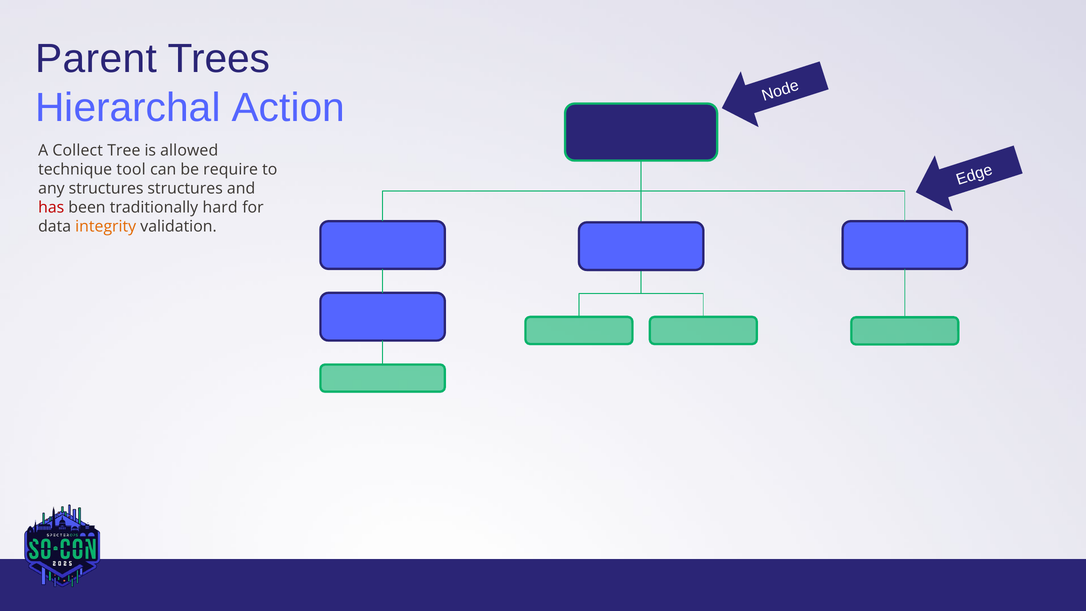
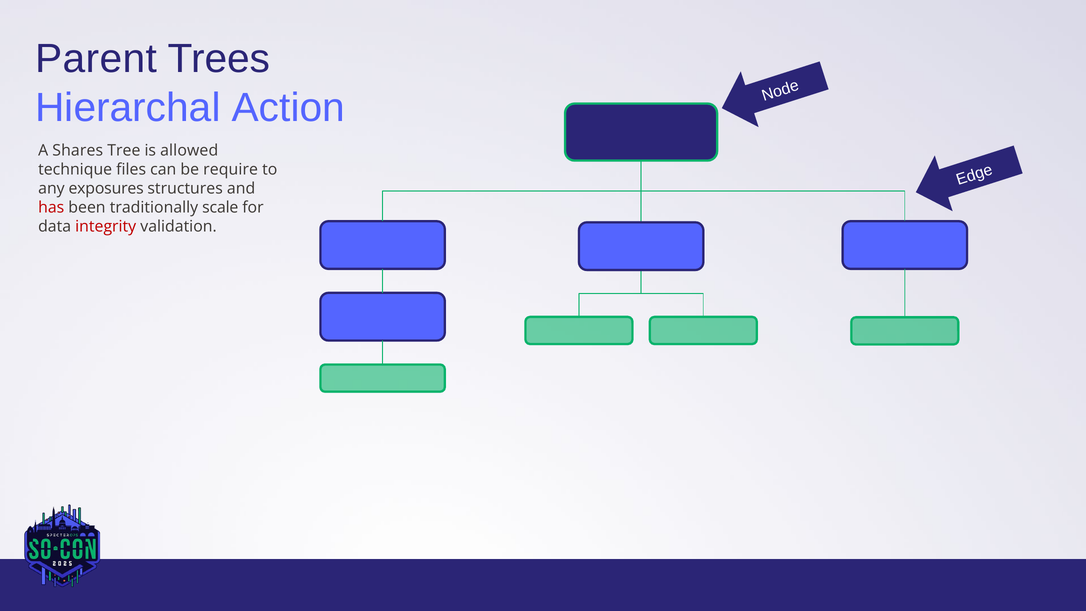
Collect: Collect -> Shares (78, 151)
tool: tool -> files (131, 170)
any structures: structures -> exposures (106, 189)
hard: hard -> scale (220, 208)
integrity colour: orange -> red (106, 227)
